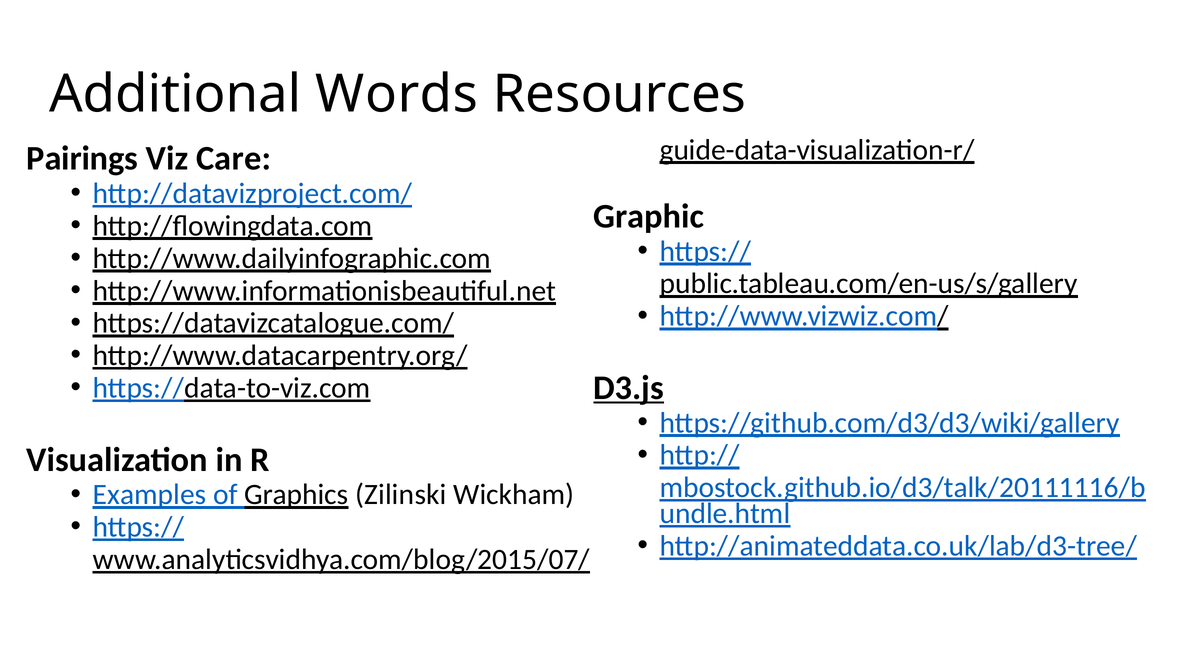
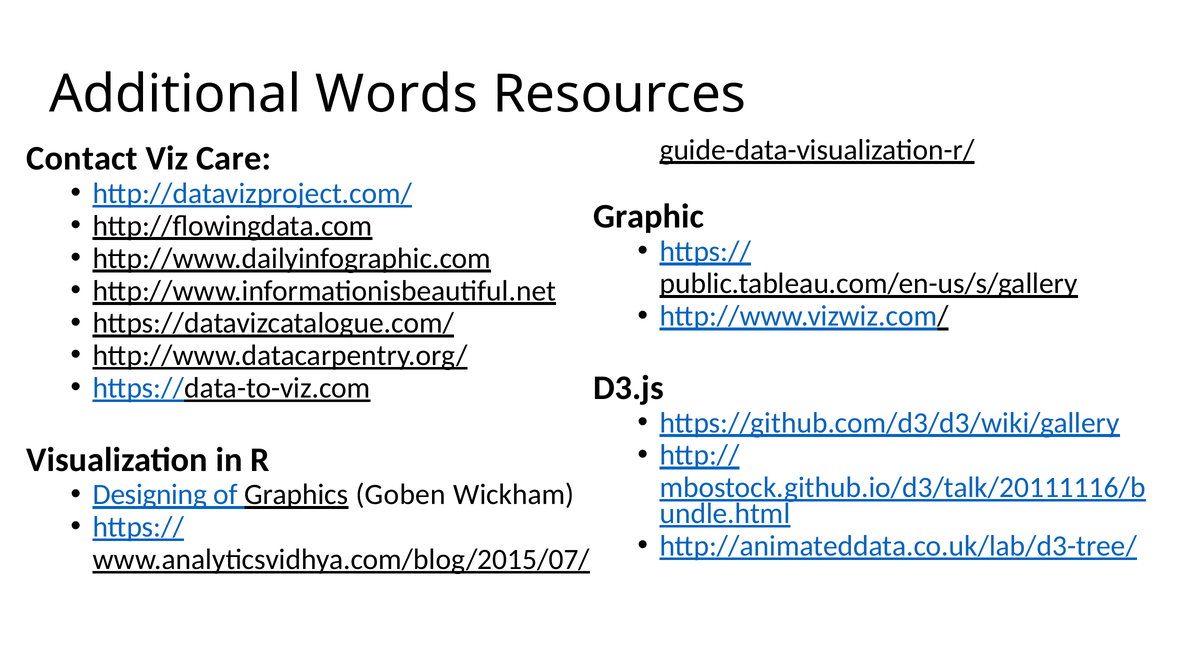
Pairings: Pairings -> Contact (82, 158)
D3.js underline: present -> none (629, 388)
Examples: Examples -> Designing (150, 494)
Zilinski: Zilinski -> Goben (401, 494)
